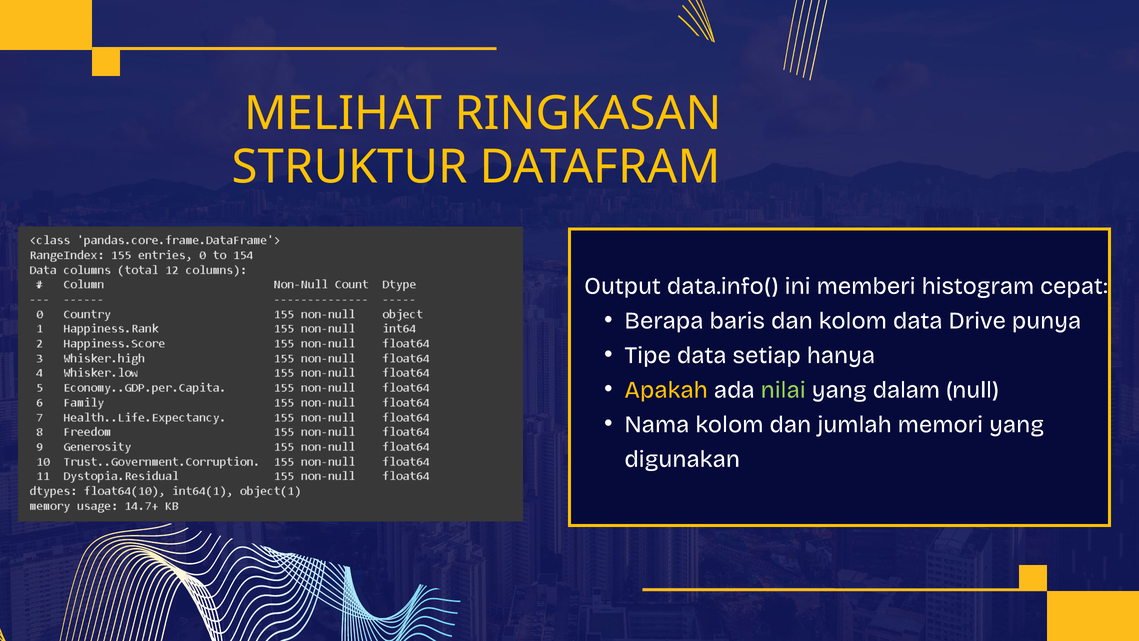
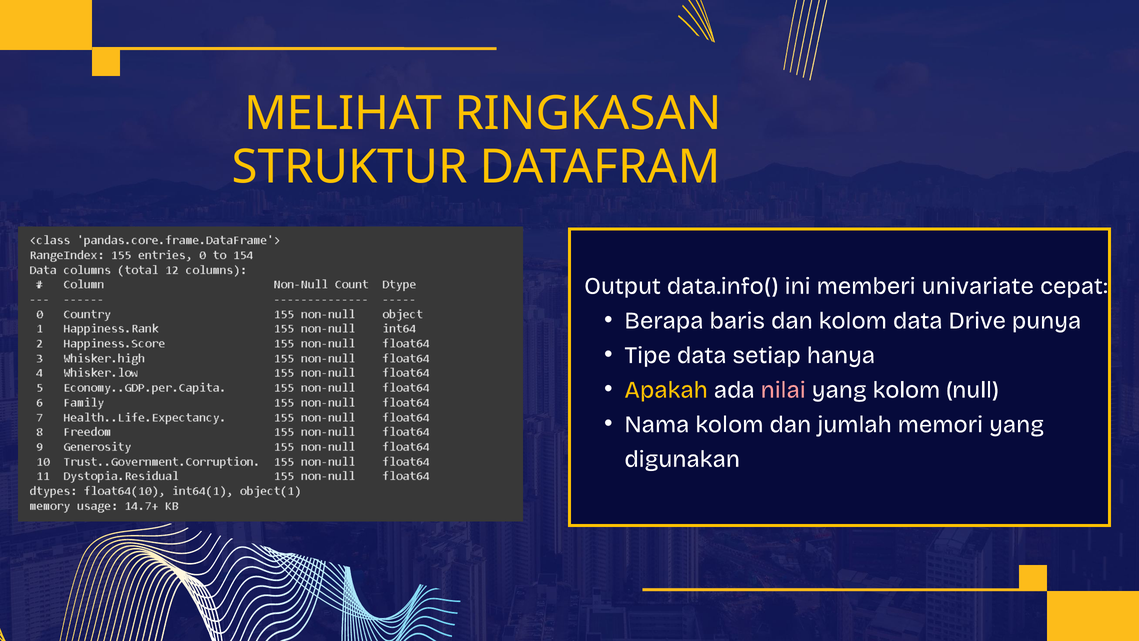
histogram: histogram -> univariate (978, 286)
nilai colour: light green -> pink (783, 390)
yang dalam: dalam -> kolom (906, 390)
